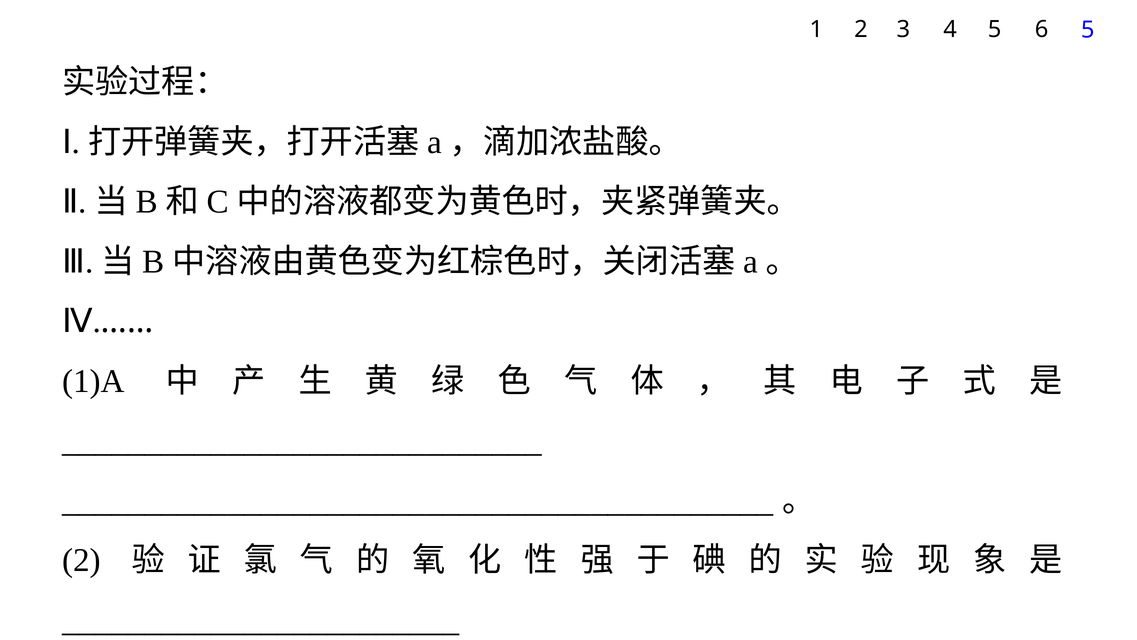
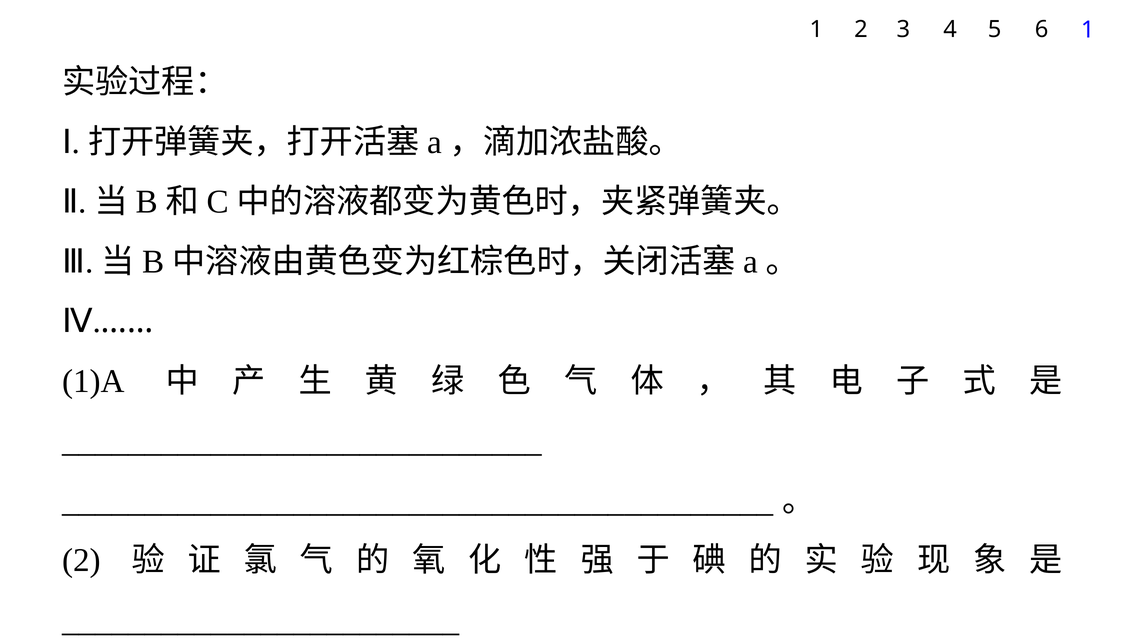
6 5: 5 -> 1 (1088, 30)
